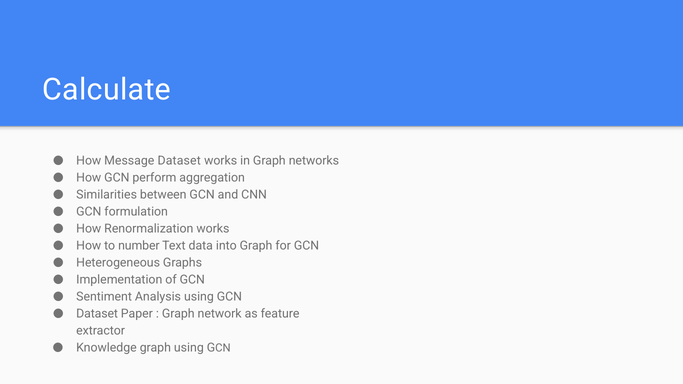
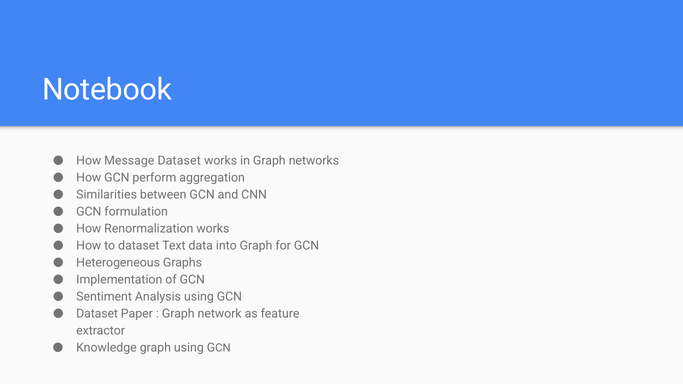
Calculate: Calculate -> Notebook (107, 90)
to number: number -> dataset (139, 246)
